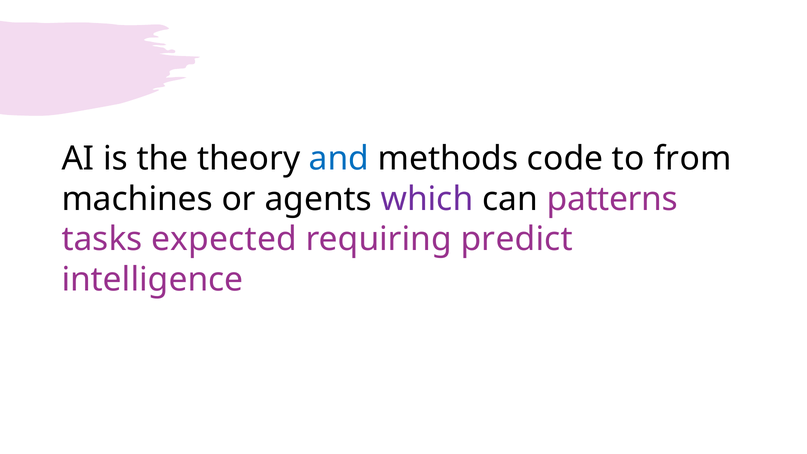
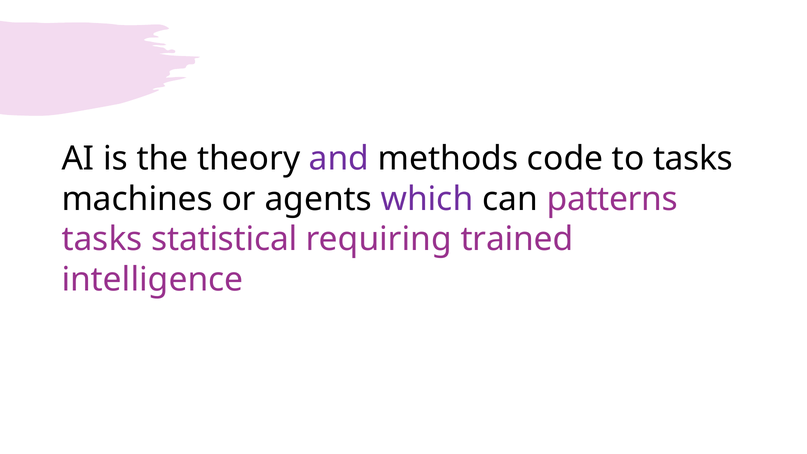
and colour: blue -> purple (339, 159)
to from: from -> tasks (693, 159)
expected: expected -> statistical (224, 239)
predict: predict -> trained (517, 239)
